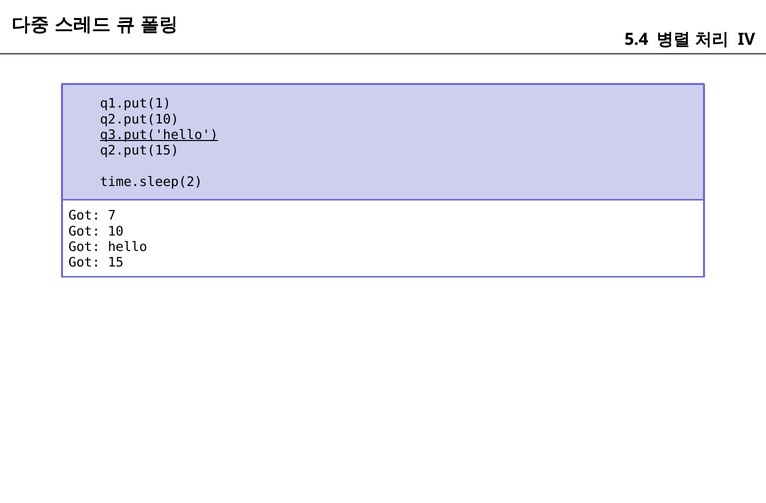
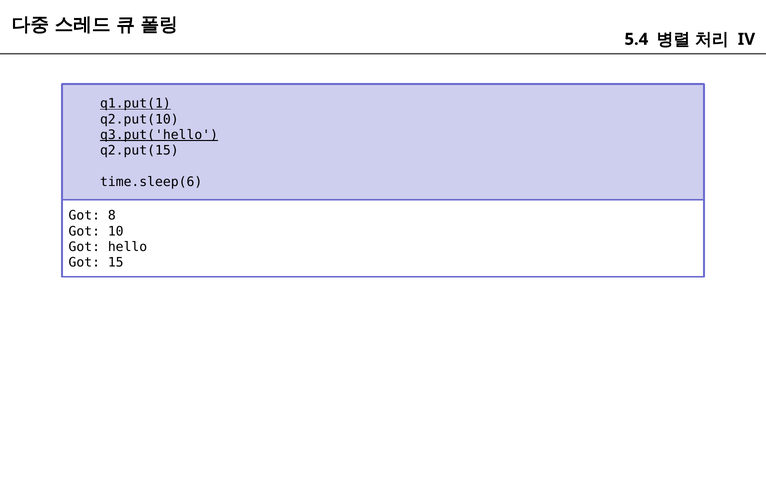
q1.put(1 underline: none -> present (135, 104)
time.sleep(2: time.sleep(2 -> time.sleep(6 (151, 182)
7: 7 -> 8 (112, 216)
